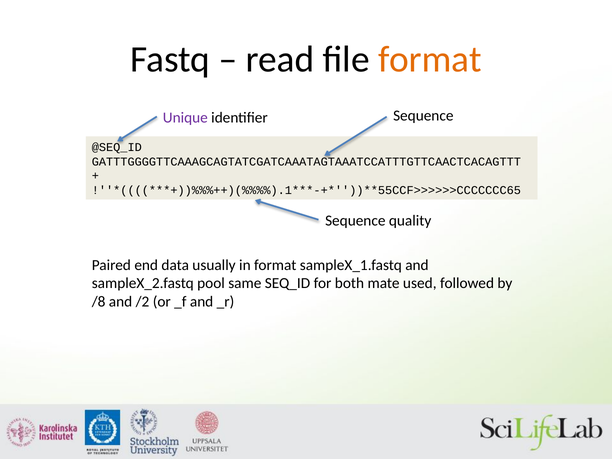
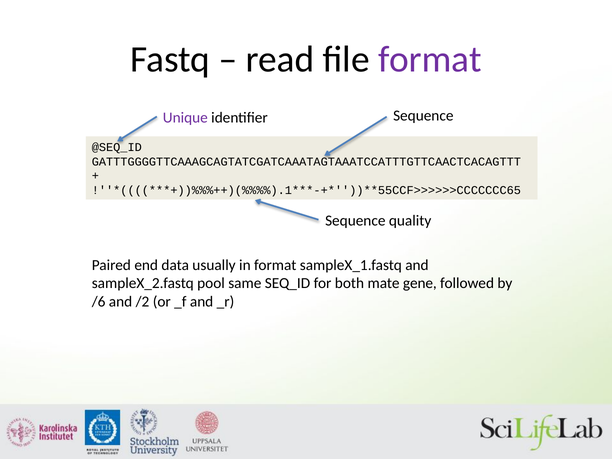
format colour: orange -> purple (430, 59)
used: used -> gene (420, 283)
/8: /8 -> /6 (99, 302)
